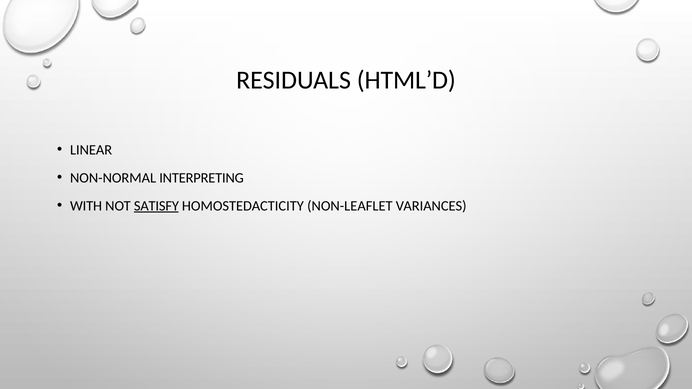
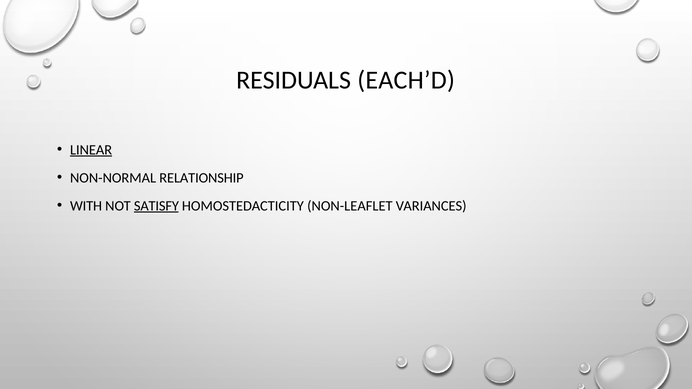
HTML’D: HTML’D -> EACH’D (406, 80)
LINEAR underline: none -> present (91, 150)
INTERPRETING: INTERPRETING -> RELATIONSHIP (202, 178)
